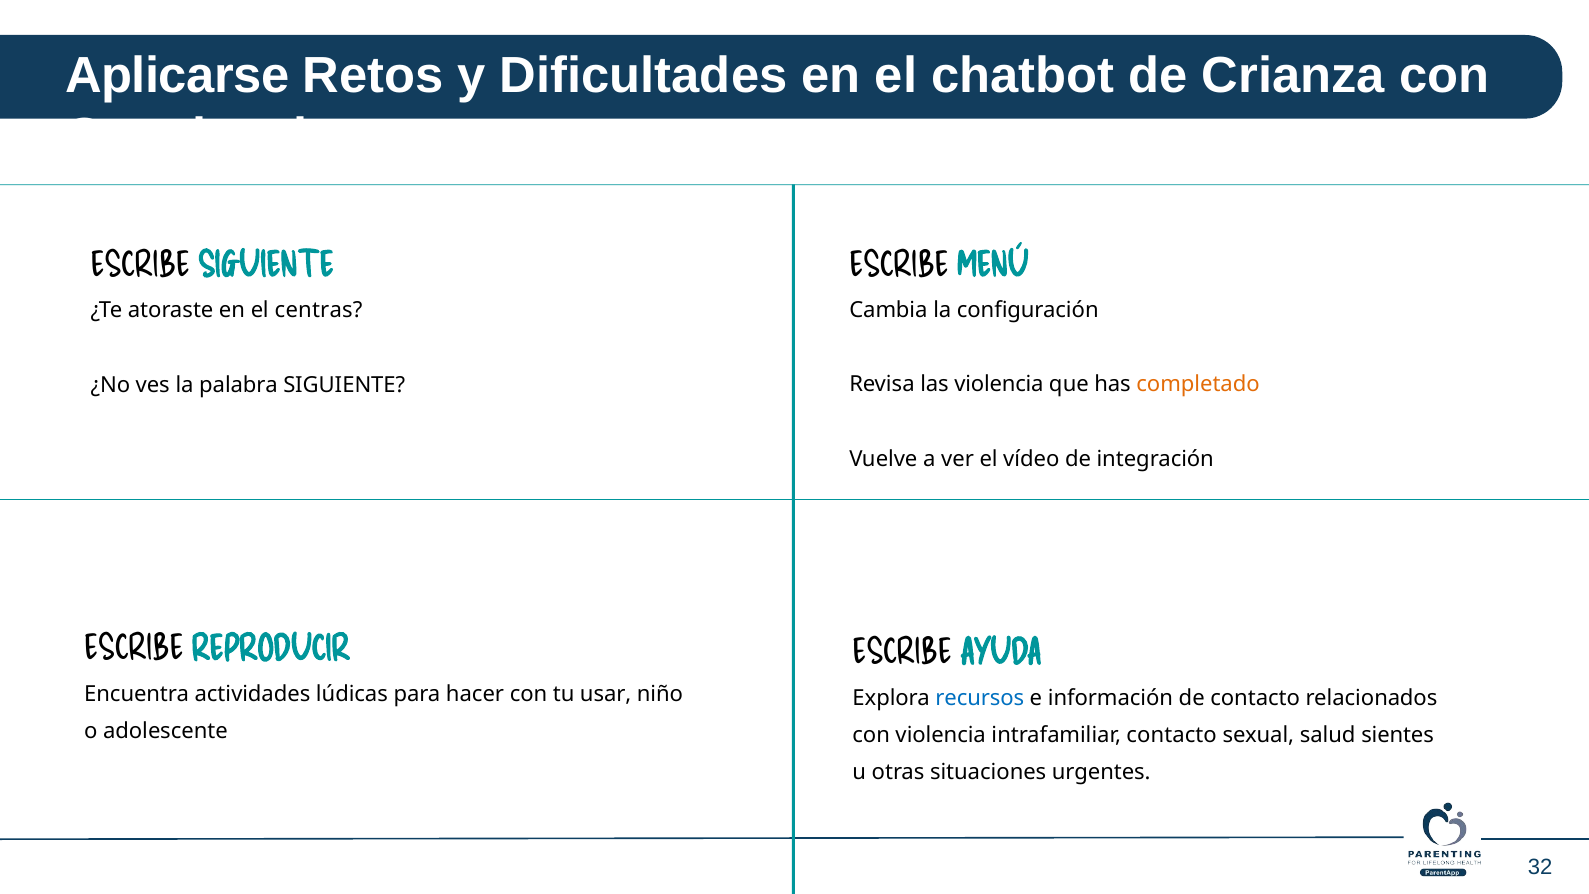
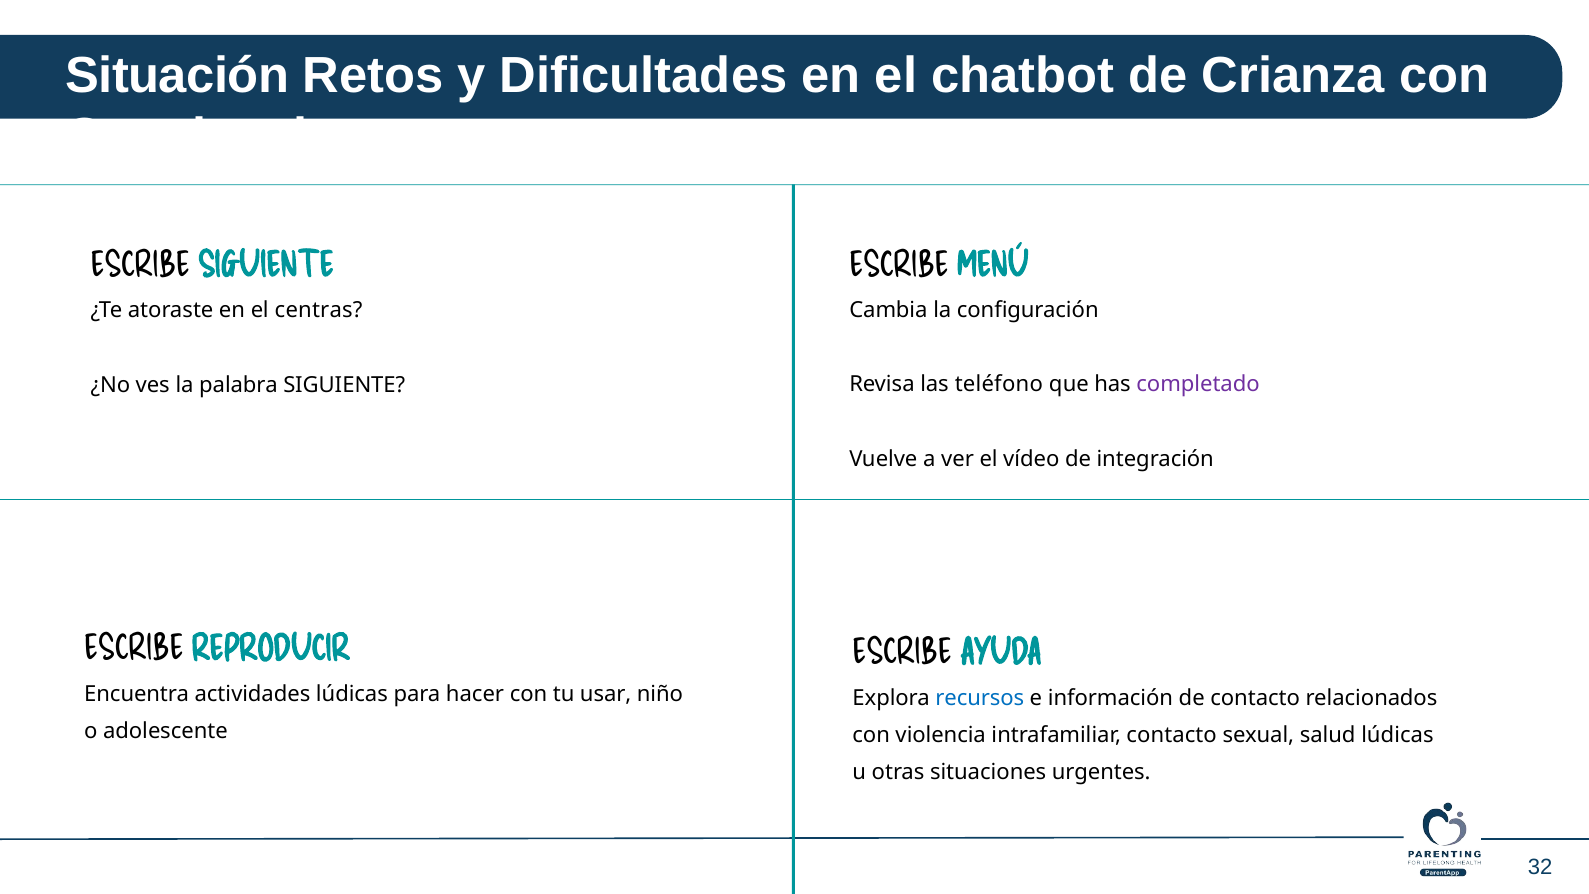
Aplicarse: Aplicarse -> Situación (177, 76)
las violencia: violencia -> teléfono (999, 385)
completado colour: orange -> purple (1198, 385)
salud sientes: sientes -> lúdicas (1397, 735)
